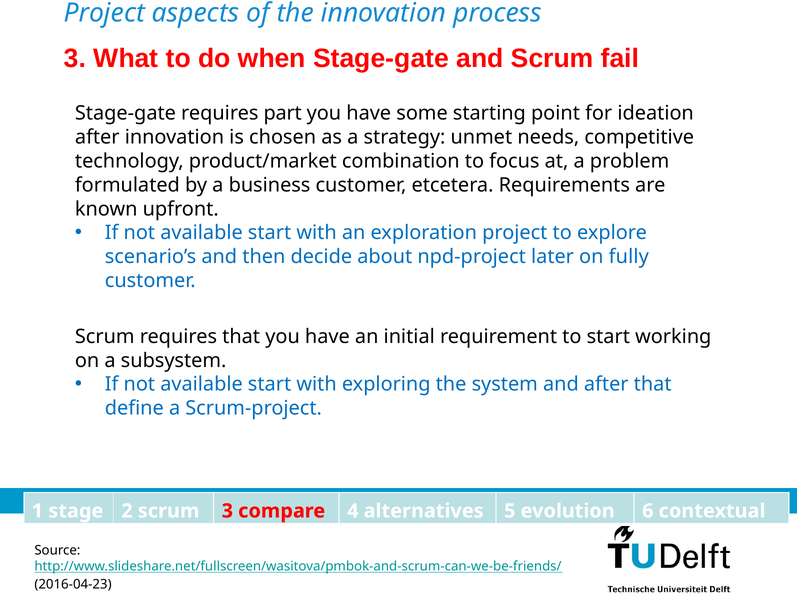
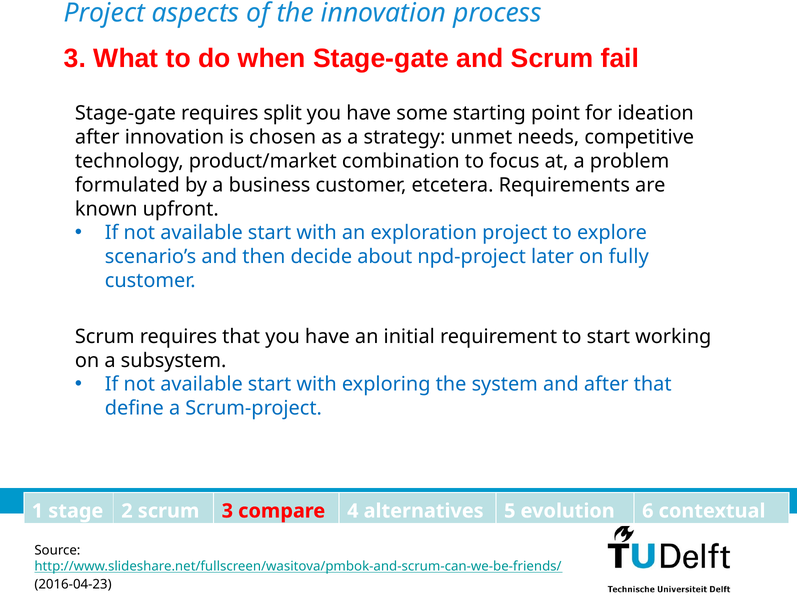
part: part -> split (283, 113)
